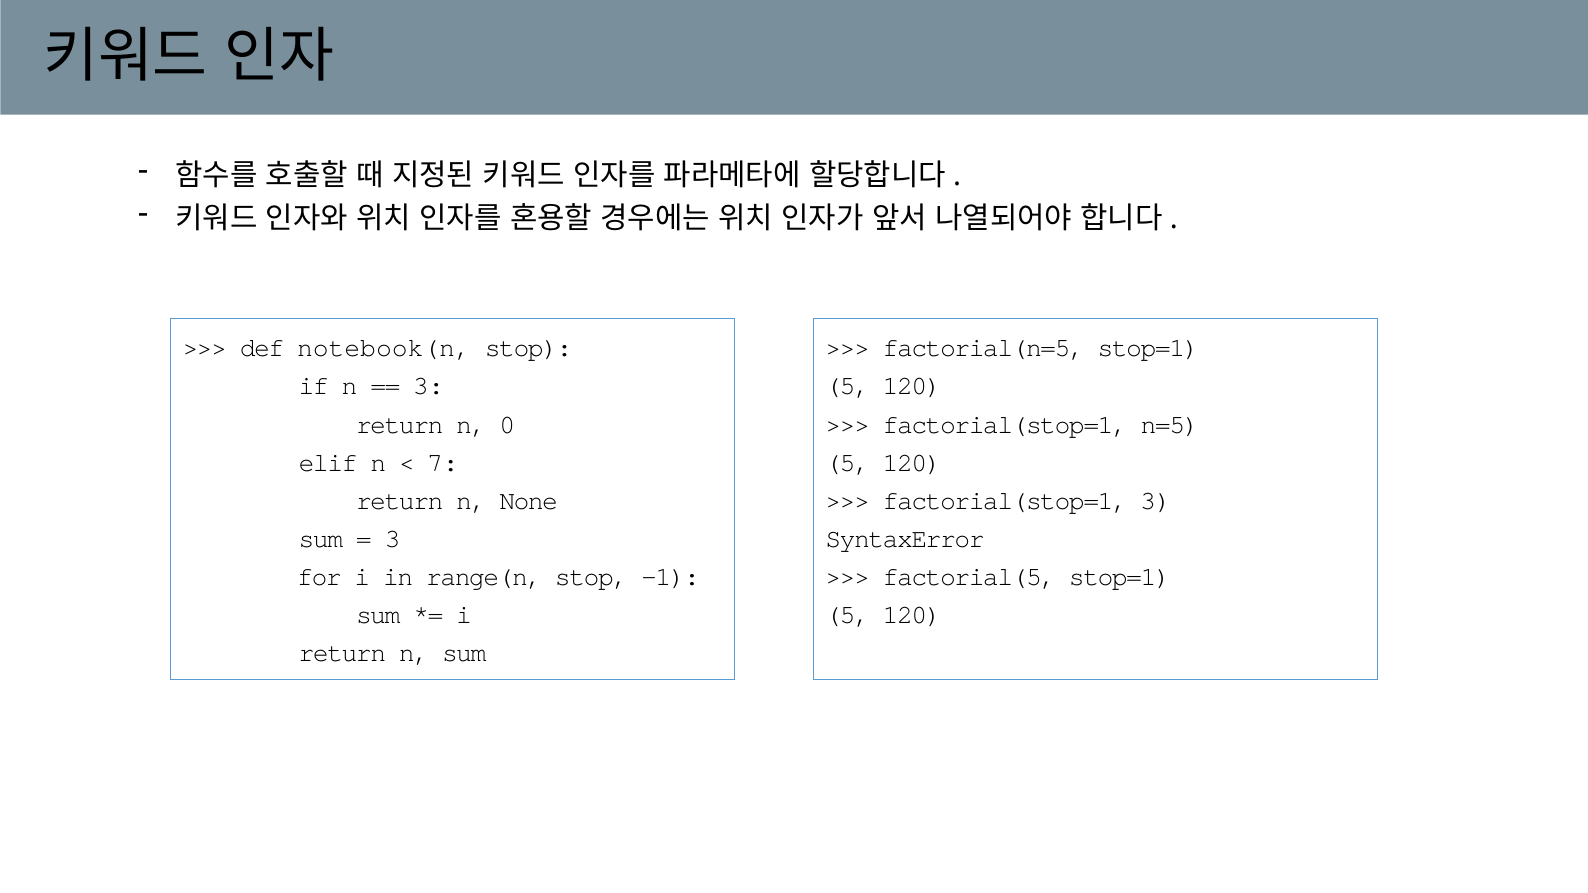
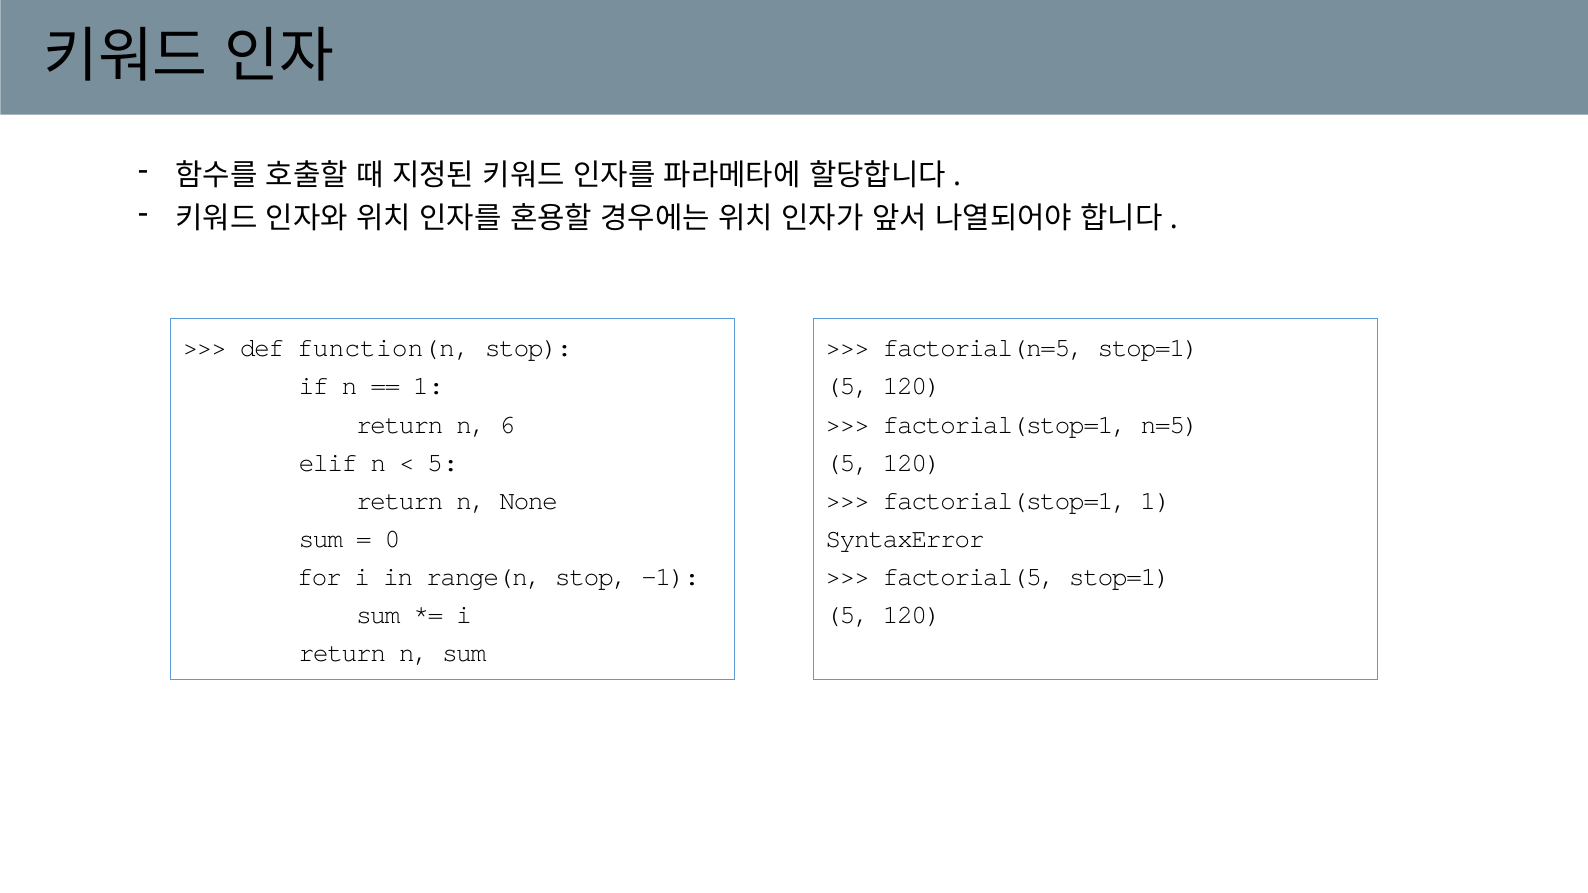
notebook(n: notebook(n -> function(n (384, 348)
3: 3 -> 1 (429, 386)
0: 0 -> 6 (507, 424)
7: 7 -> 5 (443, 463)
factorial(stop=1 3: 3 -> 1 (1156, 501)
3: 3 -> 0 (393, 539)
